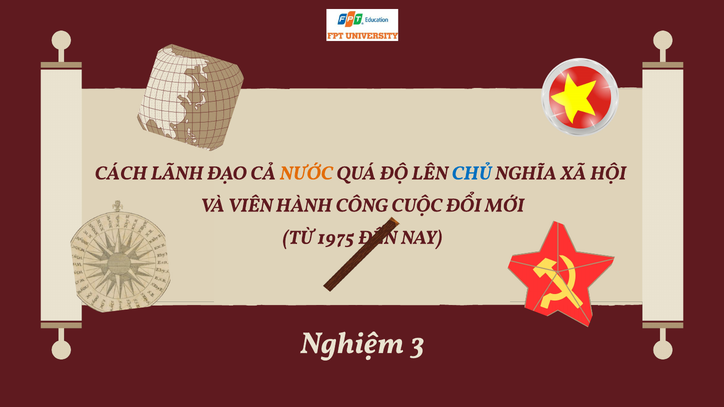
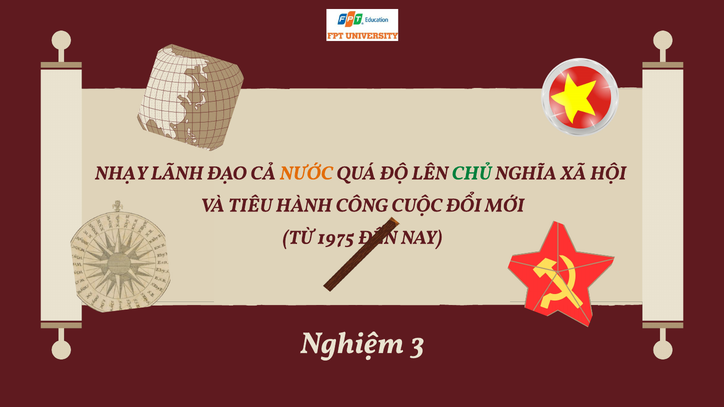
CÁCH: CÁCH -> NHẠY (121, 173)
CHỦ colour: blue -> green (471, 173)
VIÊN: VIÊN -> TIÊU (250, 205)
